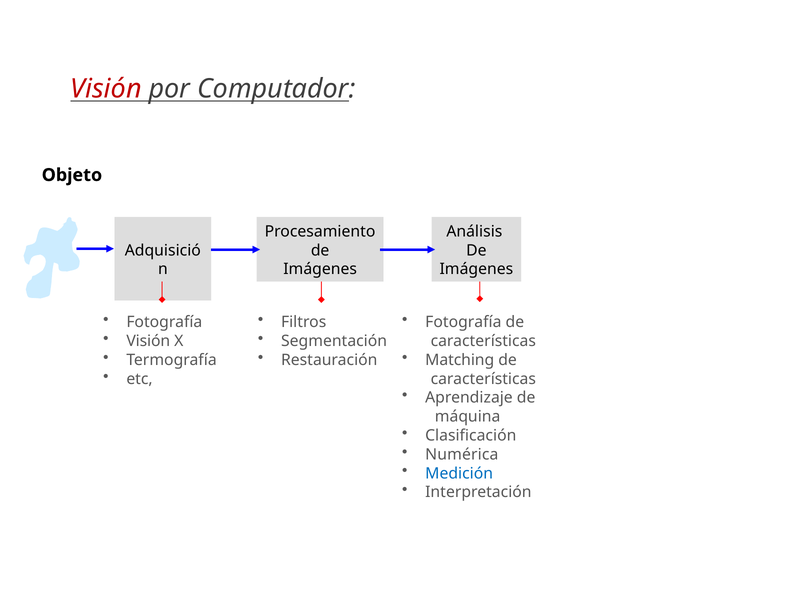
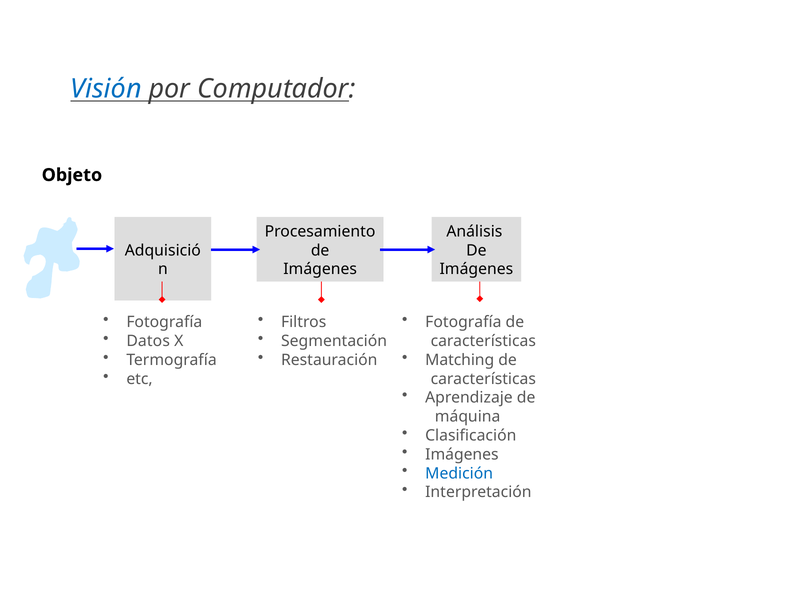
Visión colour: red -> blue (106, 89)
Visión: Visión -> Datos (148, 341)
Numérica: Numérica -> Imágenes (462, 454)
